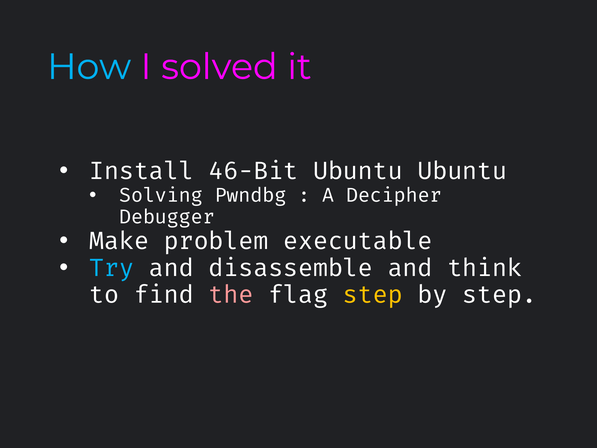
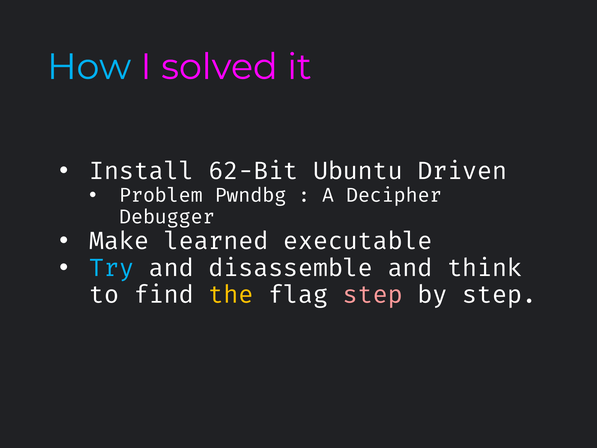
46-Bit: 46-Bit -> 62-Bit (253, 171)
Ubuntu Ubuntu: Ubuntu -> Driven (462, 171)
Solving: Solving -> Problem (161, 195)
problem: problem -> learned (216, 241)
the colour: pink -> yellow (231, 295)
step colour: yellow -> pink (373, 295)
